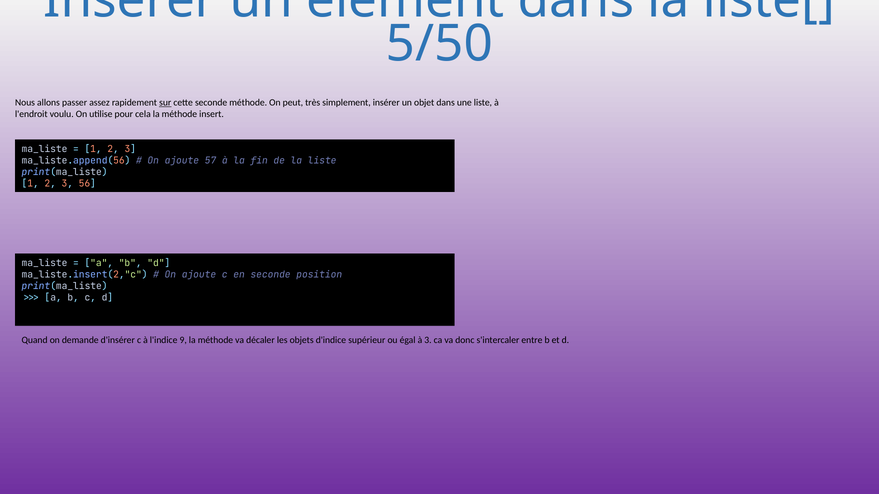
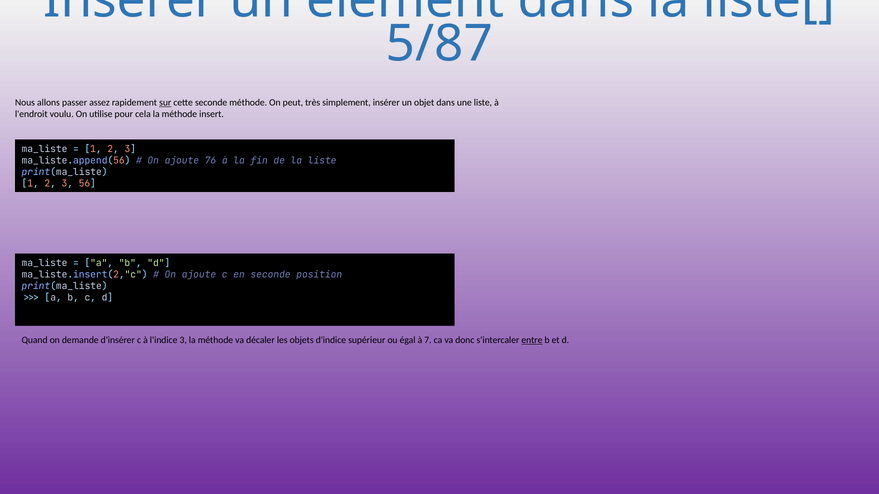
5/50: 5/50 -> 5/87 (439, 44)
57: 57 -> 76 (210, 161)
l'indice 9: 9 -> 3 (183, 341)
à 3: 3 -> 7 (428, 341)
entre underline: none -> present (532, 341)
